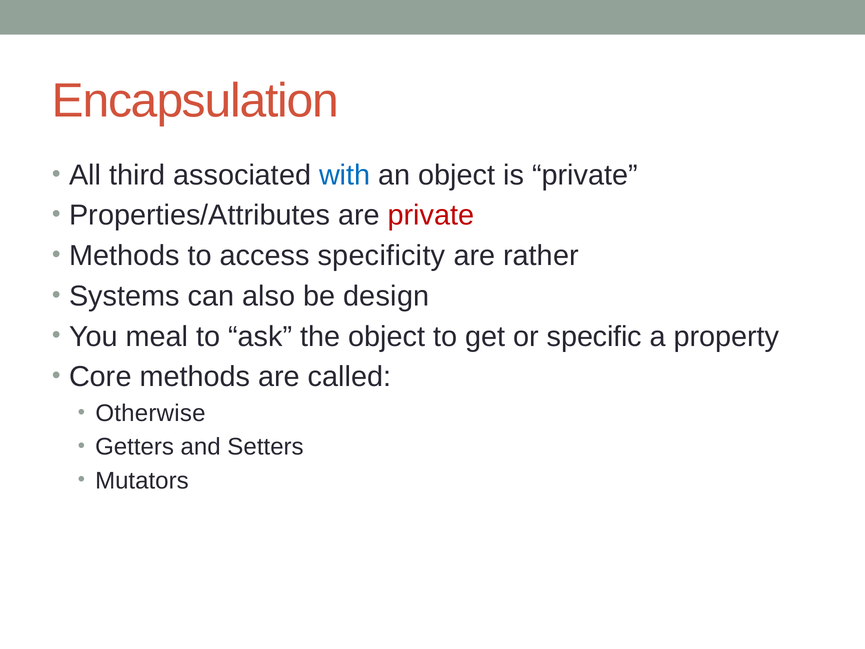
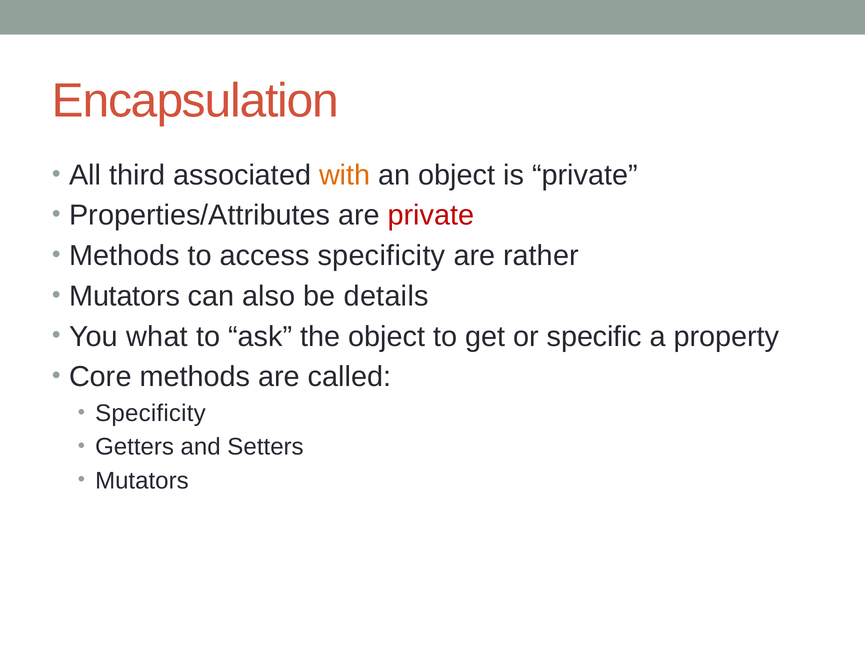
with colour: blue -> orange (345, 175)
Systems: Systems -> Mutators (125, 296)
design: design -> details (386, 296)
meal: meal -> what (157, 336)
Otherwise: Otherwise -> Specificity (150, 413)
